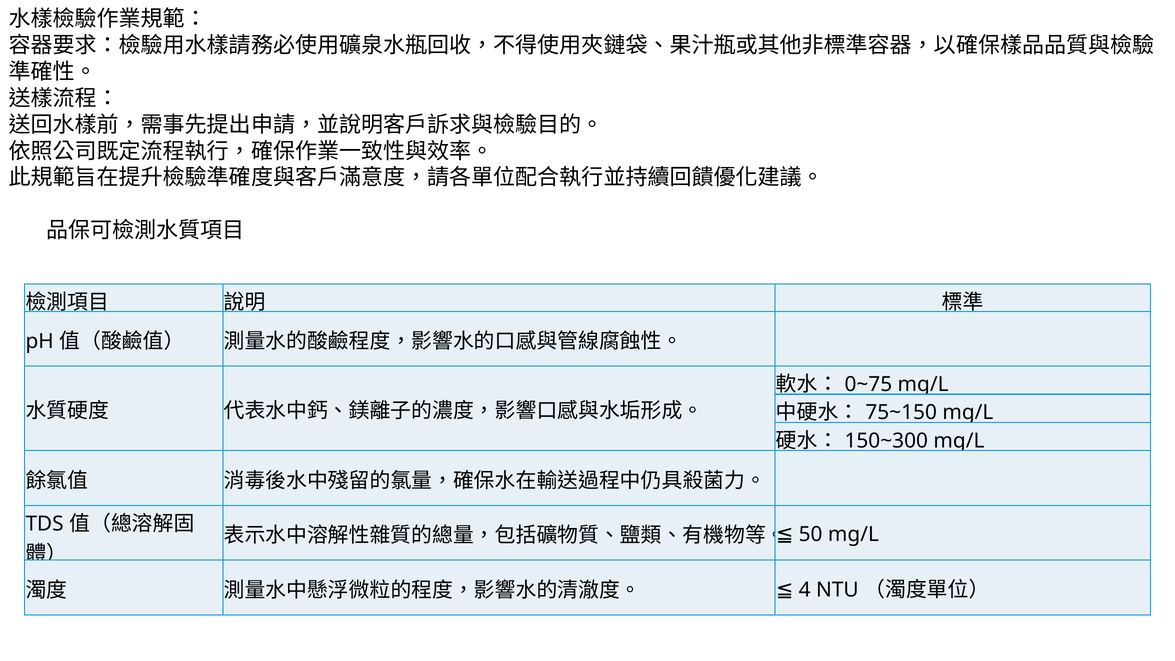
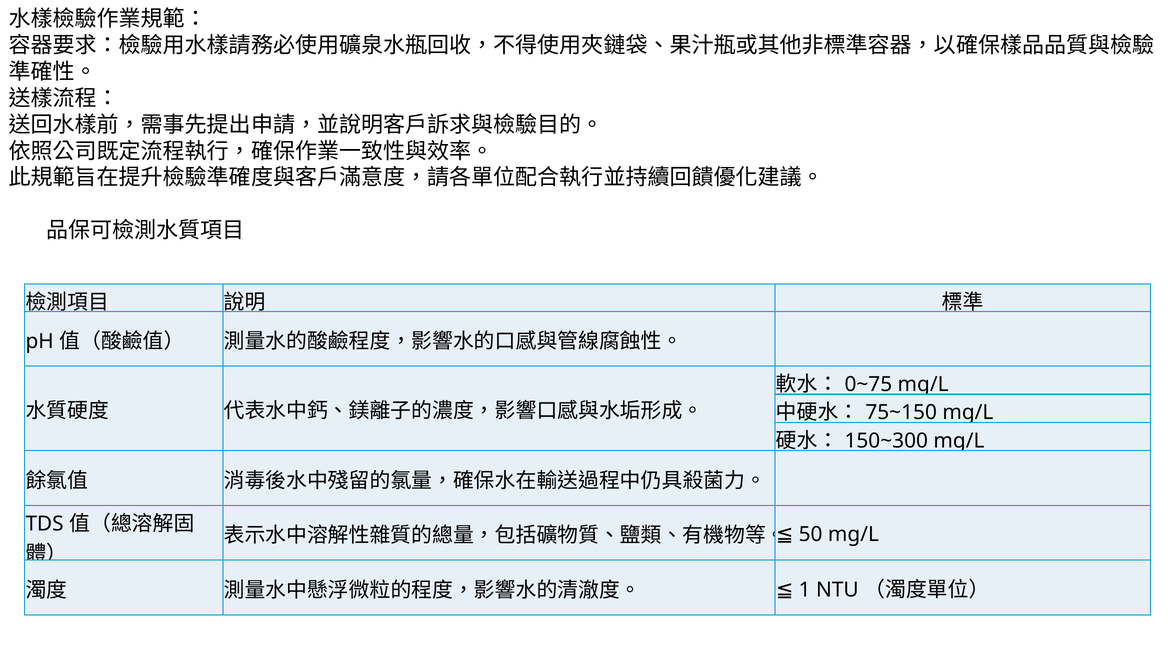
4: 4 -> 1 (805, 590)
